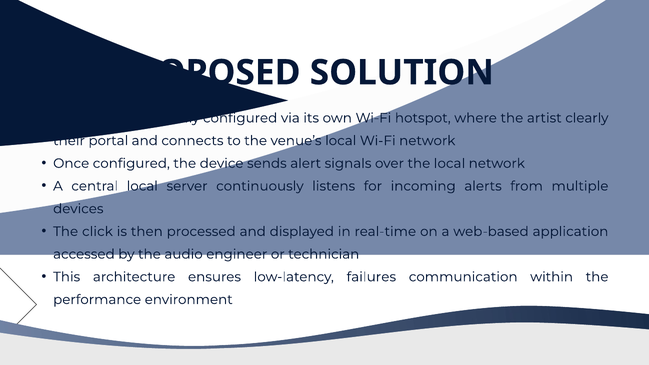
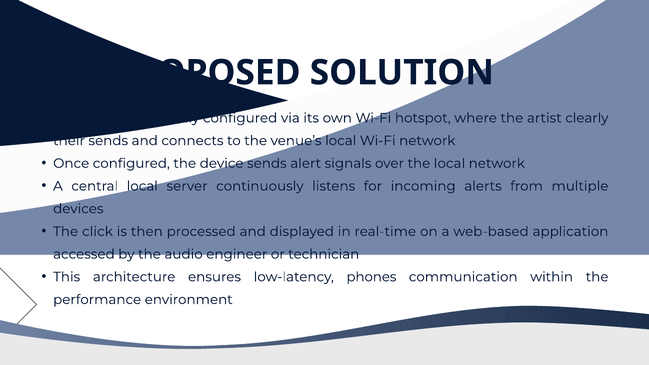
their portal: portal -> sends (108, 141)
failures: failures -> phones (371, 277)
